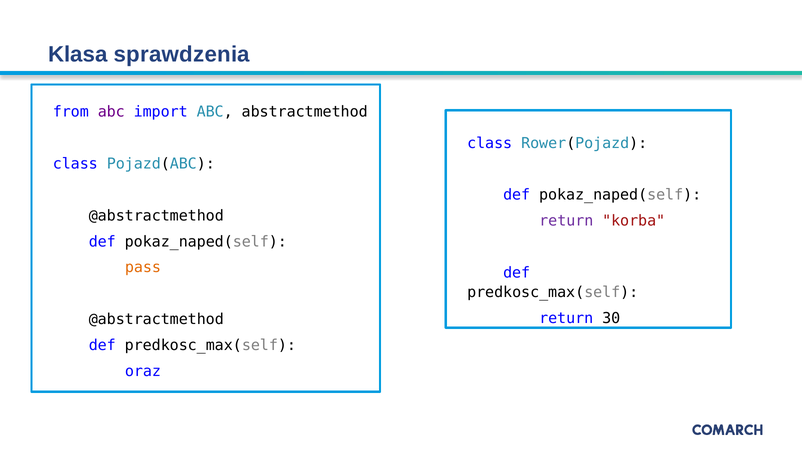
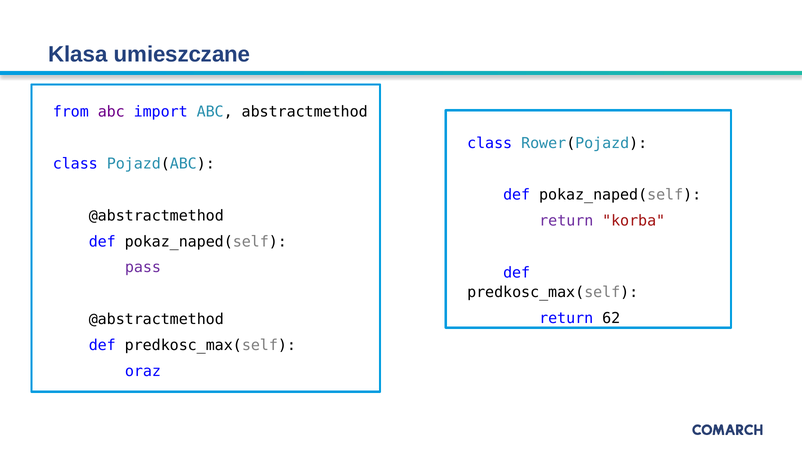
sprawdzenia: sprawdzenia -> umieszczane (182, 54)
pass colour: orange -> purple (143, 268)
30: 30 -> 62 (611, 318)
